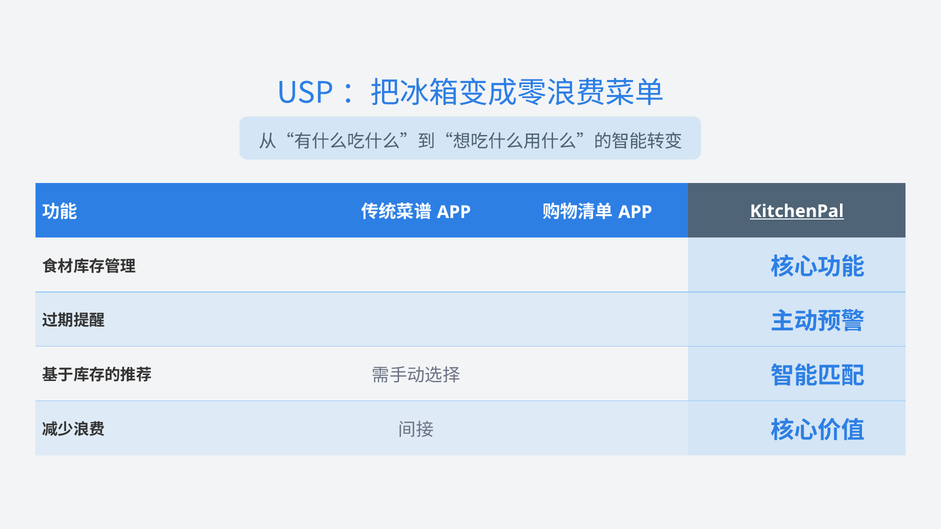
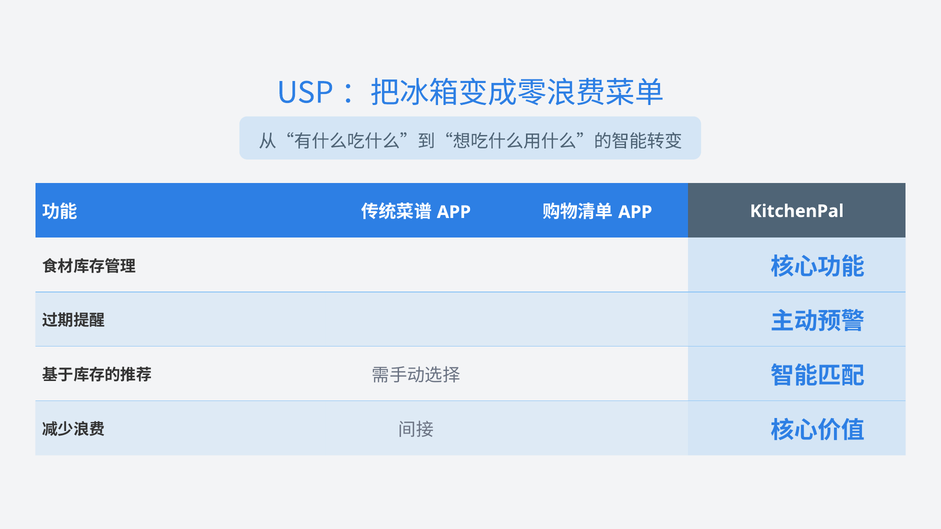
KitchenPal underline: present -> none (797, 211)
